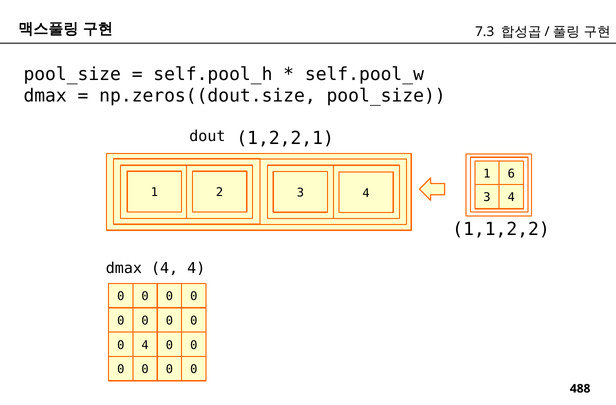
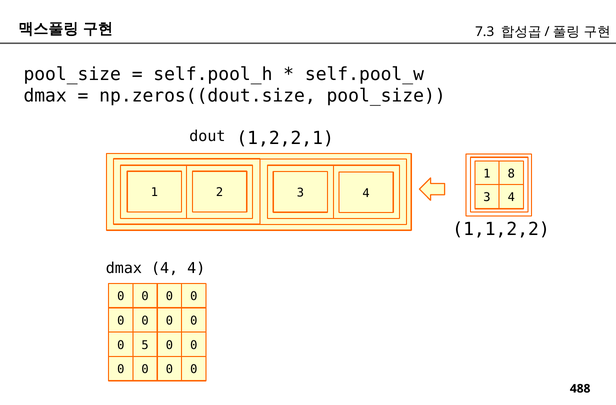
6: 6 -> 8 (511, 174)
0 4: 4 -> 5 (145, 345)
